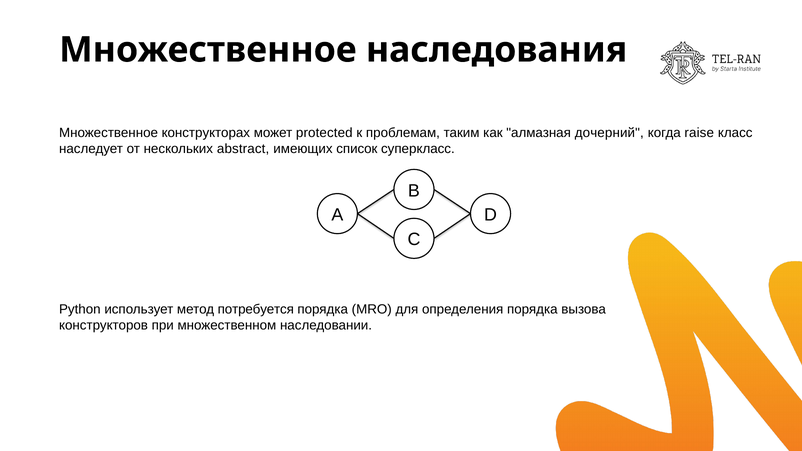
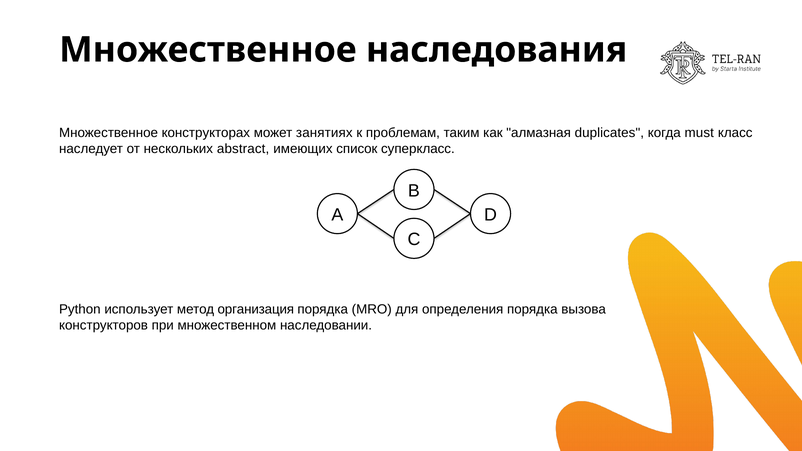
protected: protected -> занятиях (324, 133)
дочерний: дочерний -> duplicates (609, 133)
raise: raise -> must (699, 133)
потребуется: потребуется -> организация (256, 309)
